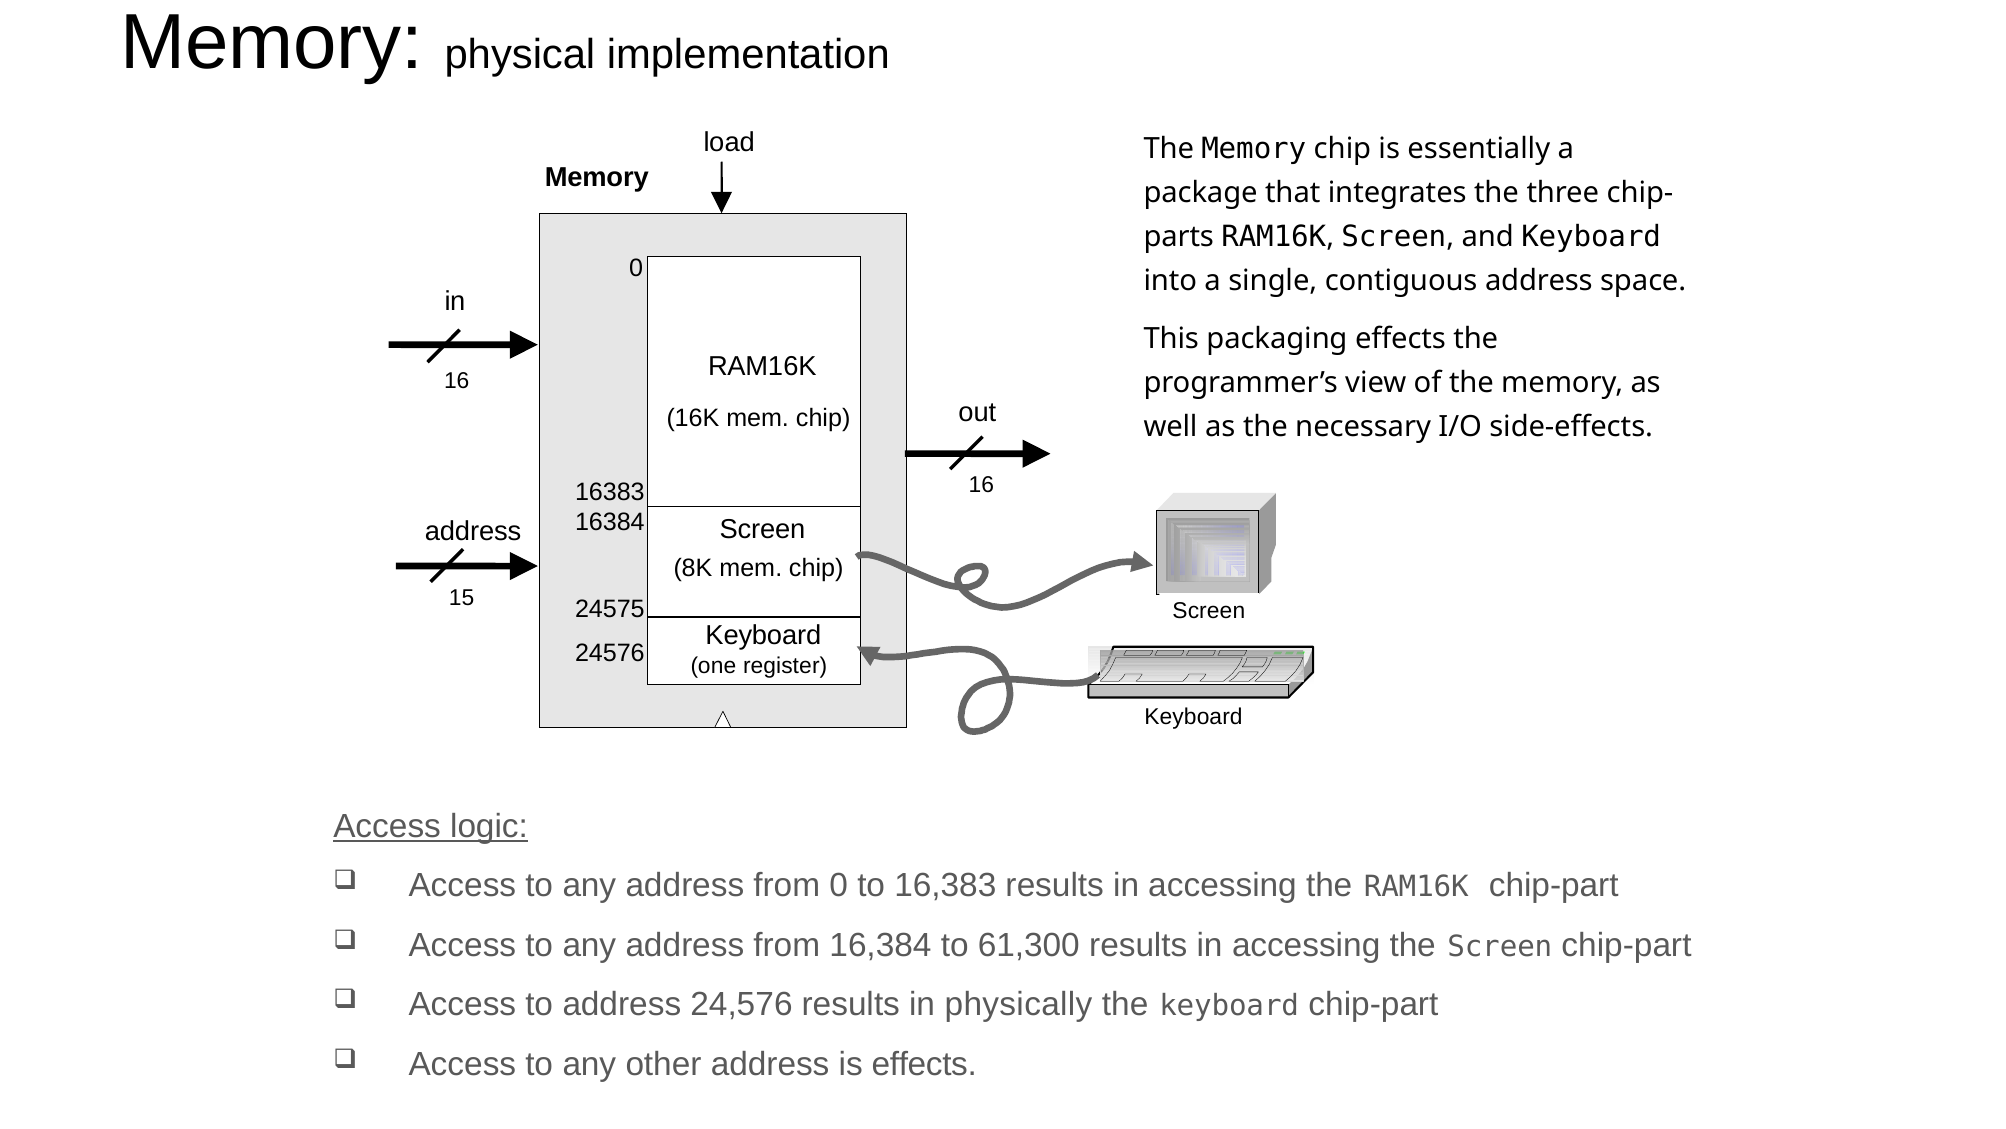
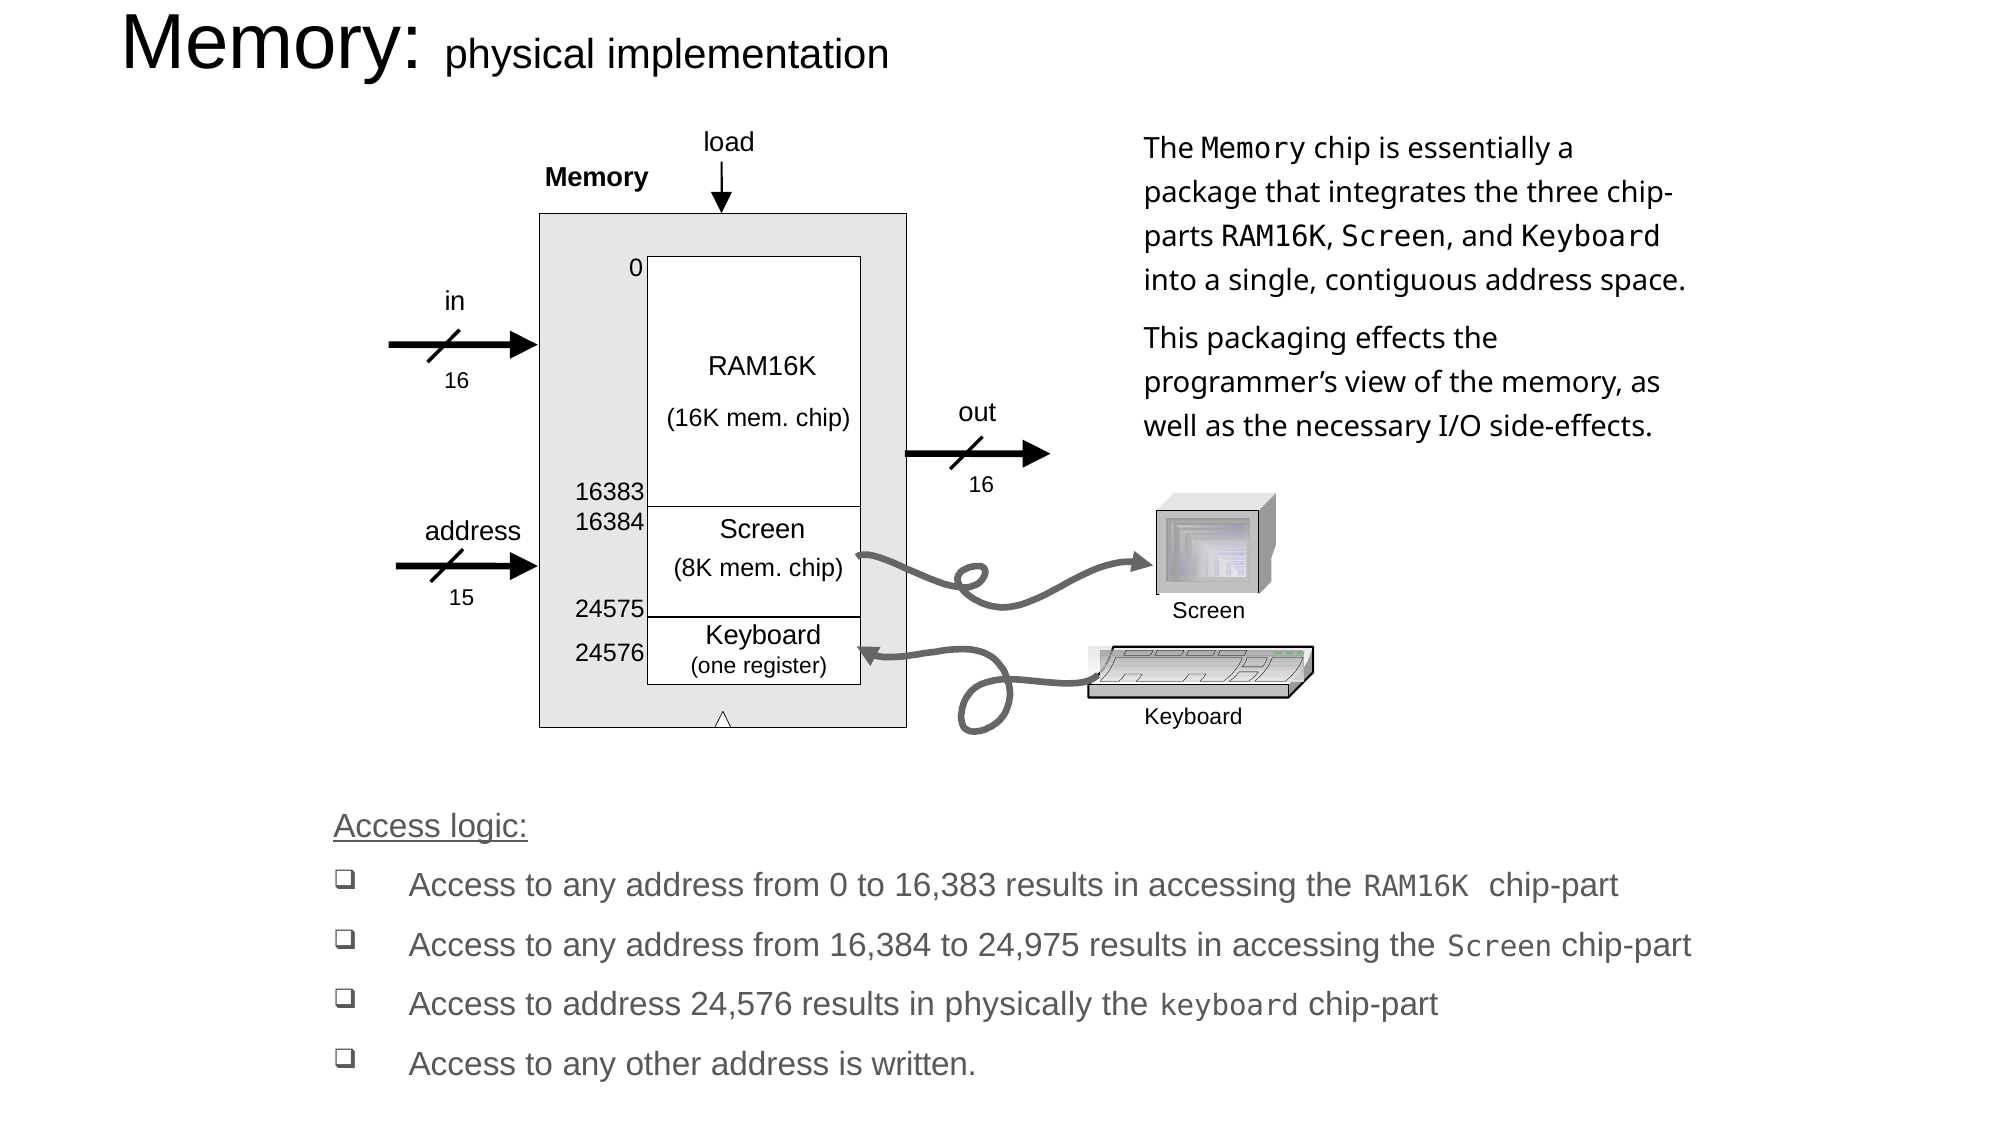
61,300: 61,300 -> 24,975 (1029, 945)
is effects: effects -> written (924, 1064)
